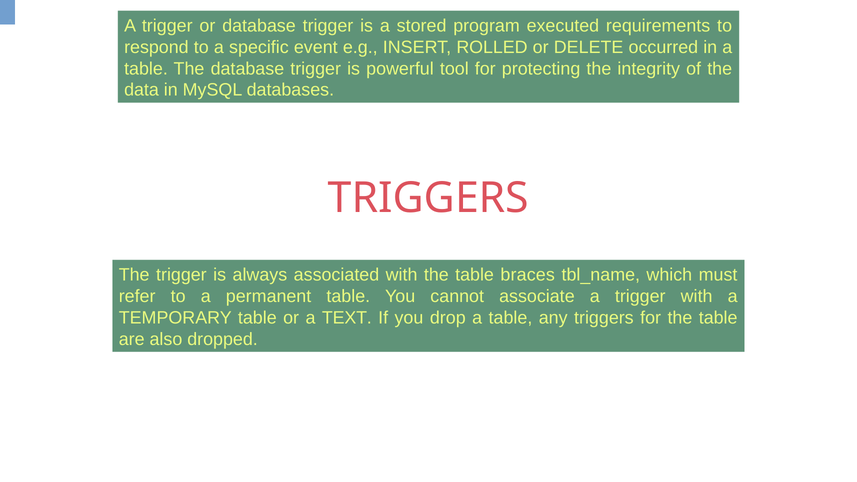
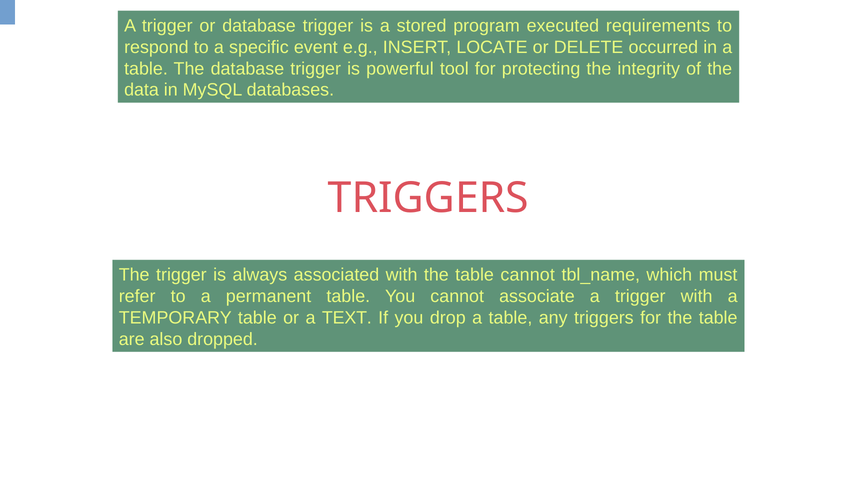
ROLLED: ROLLED -> LOCATE (492, 47)
table braces: braces -> cannot (528, 275)
